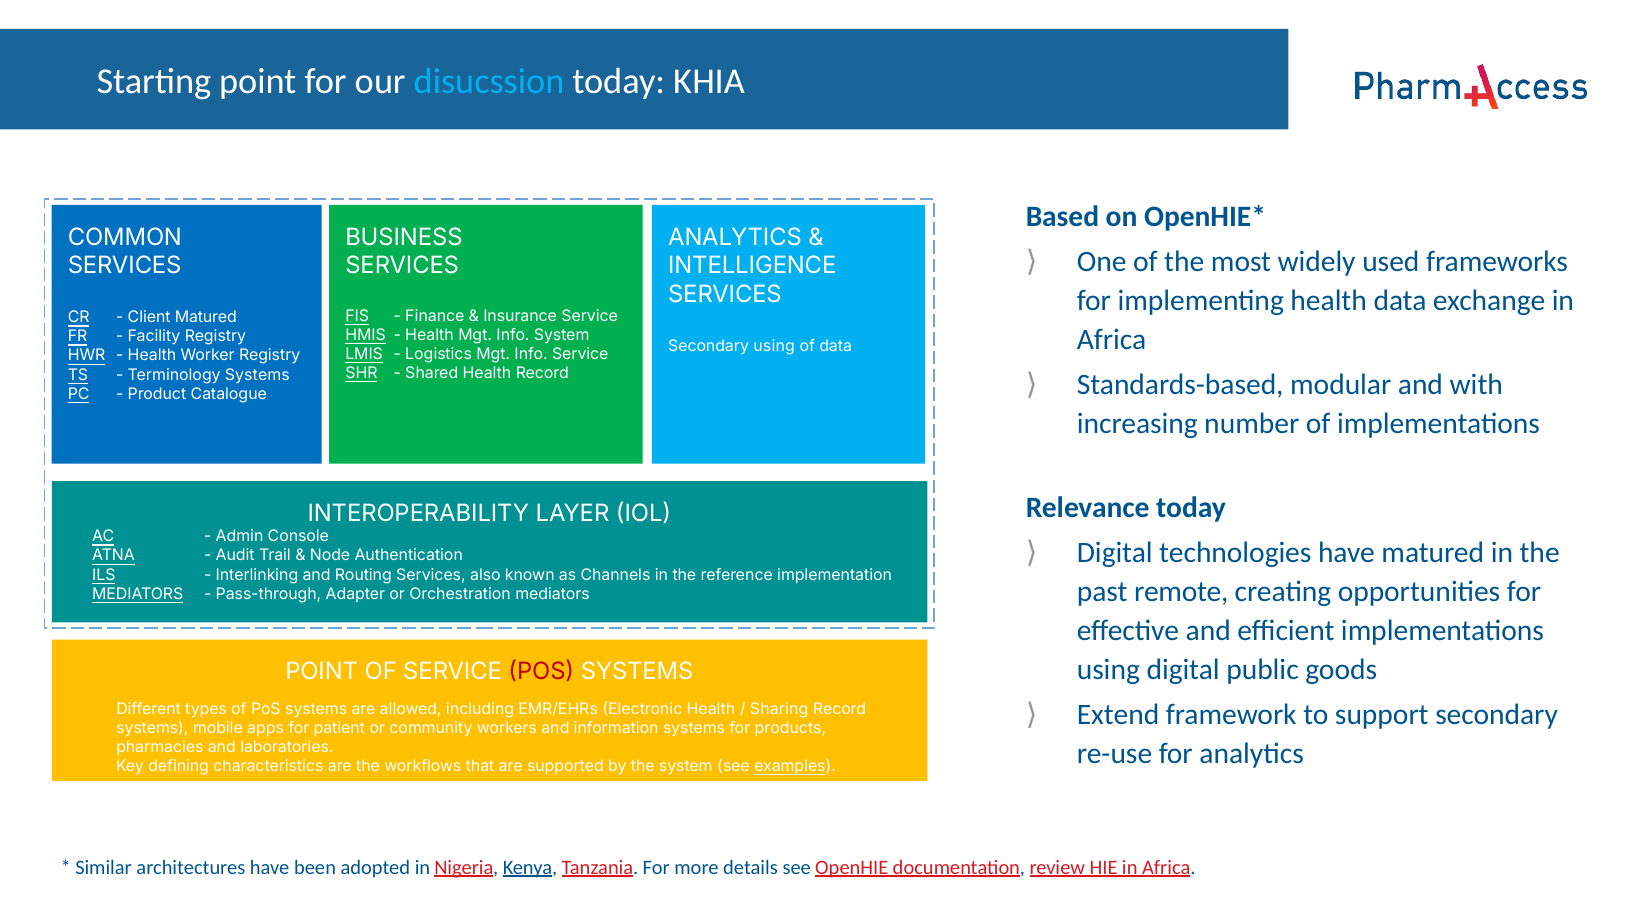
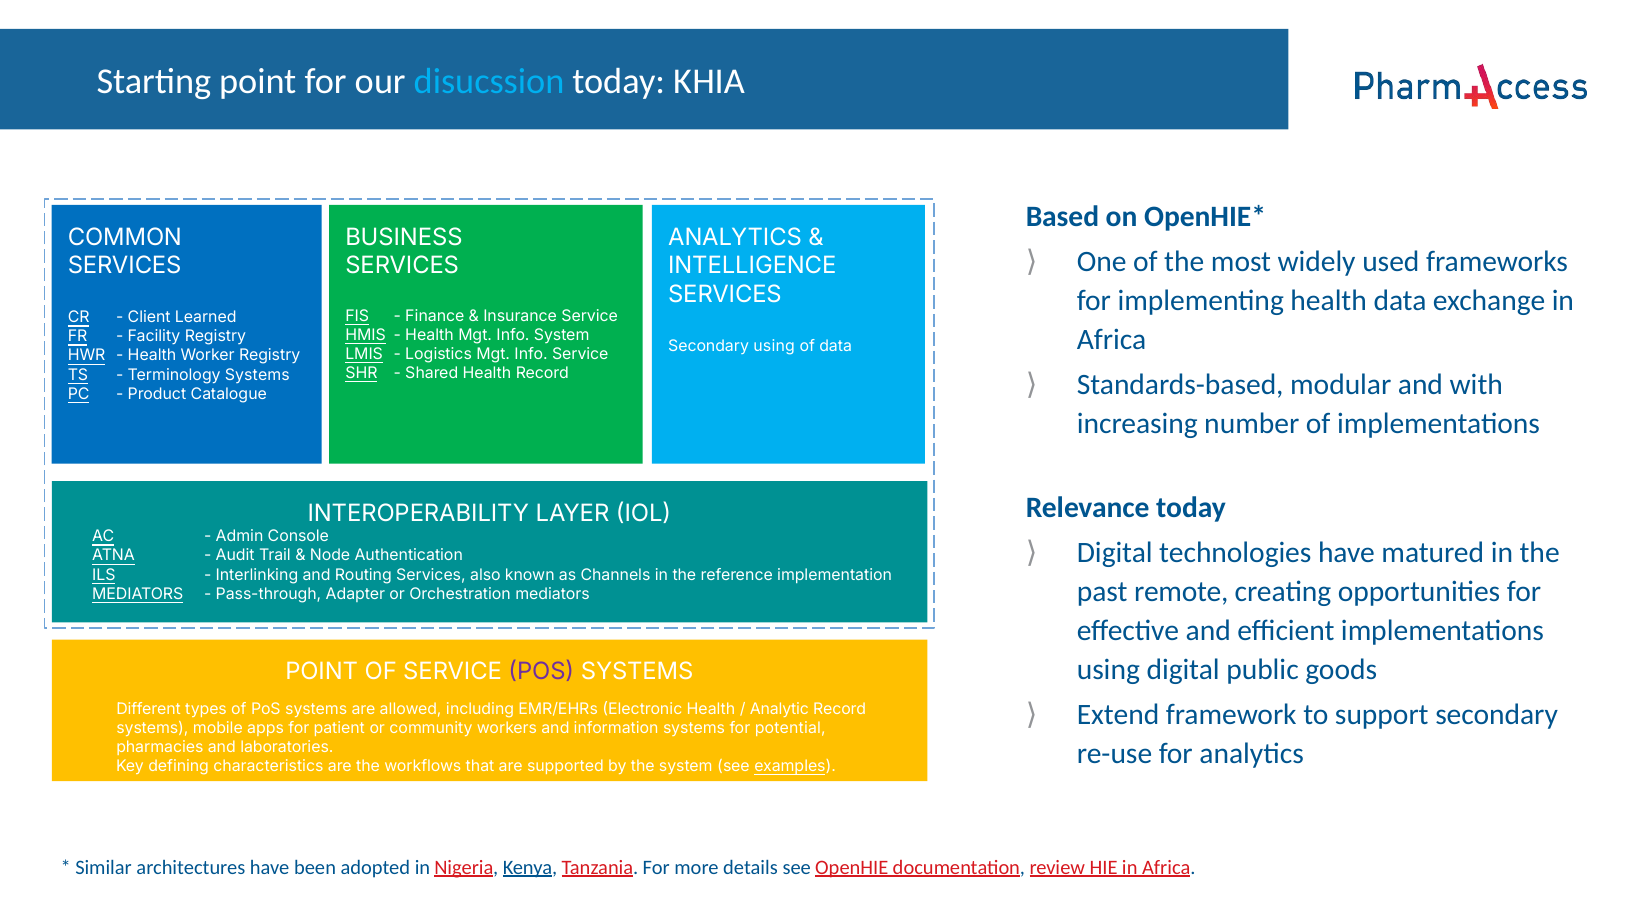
Client Matured: Matured -> Learned (206, 318)
POS colour: red -> purple (541, 672)
Sharing: Sharing -> Analytic (779, 709)
products: products -> potential (790, 728)
